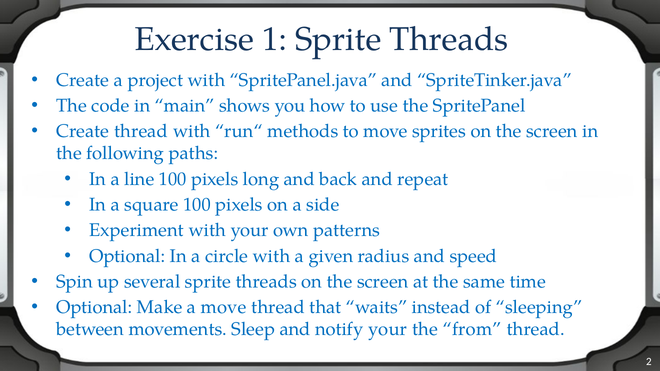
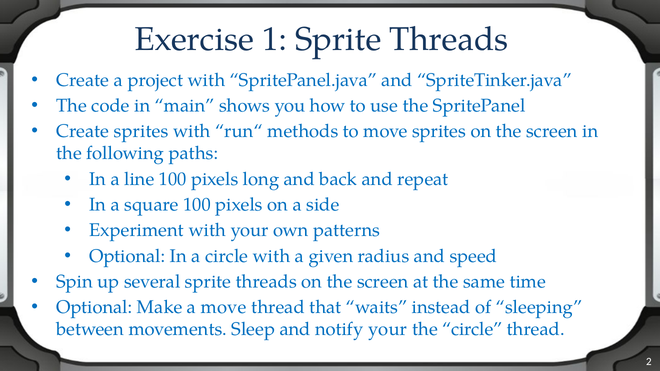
Create thread: thread -> sprites (141, 132)
the from: from -> circle (472, 330)
